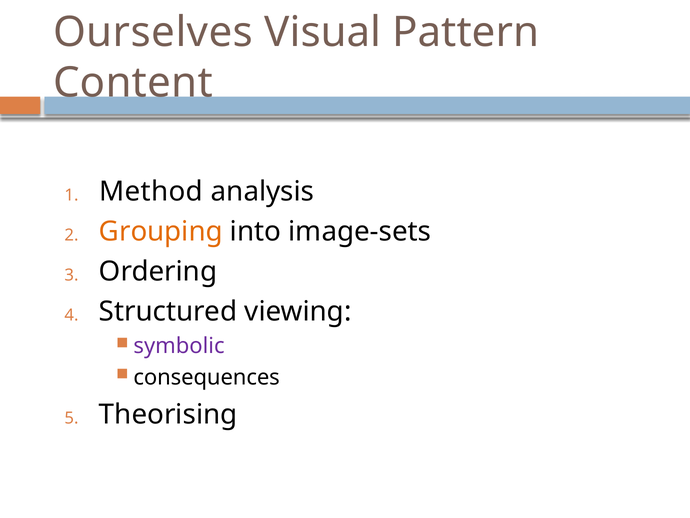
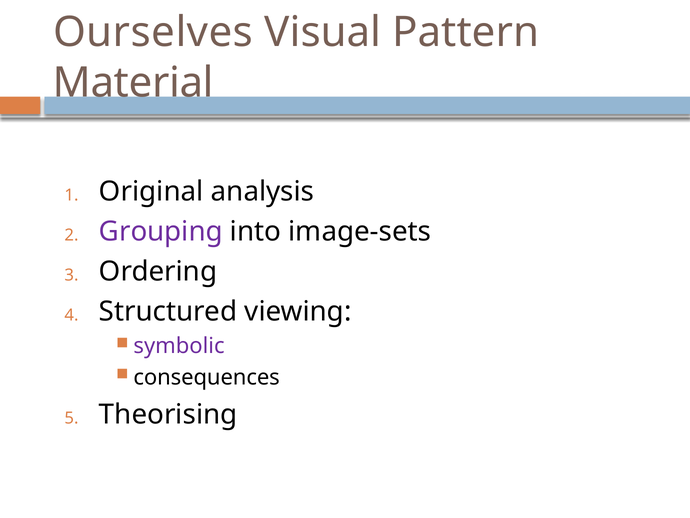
Content: Content -> Material (133, 83)
Method: Method -> Original (151, 191)
Grouping colour: orange -> purple (161, 231)
